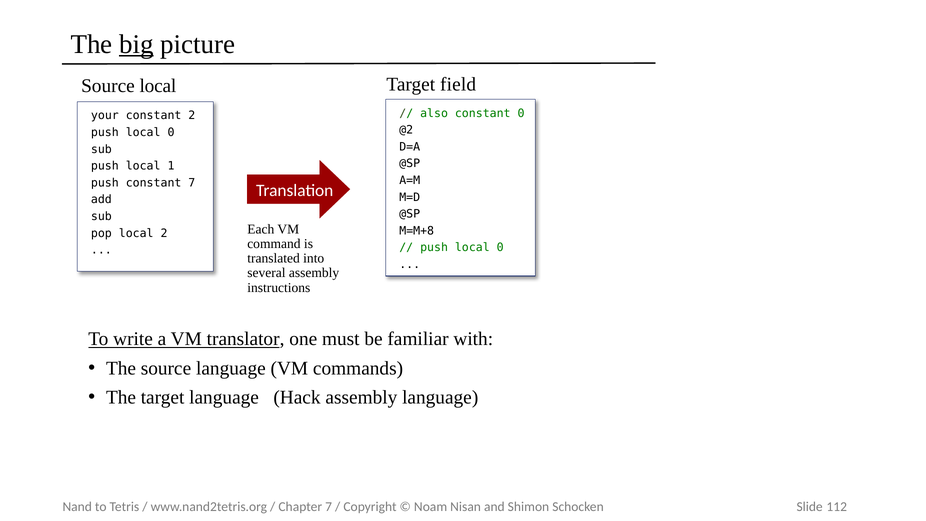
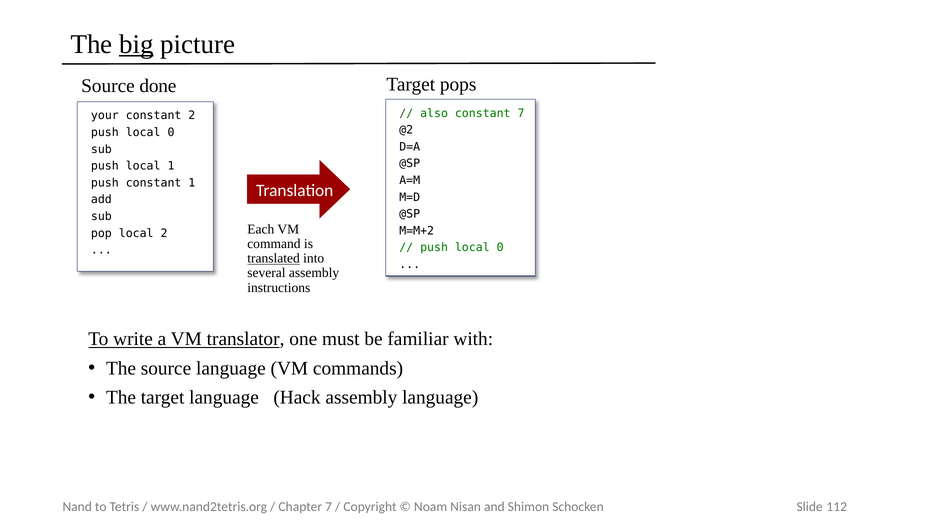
Source local: local -> done (158, 86)
field: field -> pops (458, 84)
constant 0: 0 -> 7 (521, 113)
constant 7: 7 -> 1 (192, 183)
M=M+8: M=M+8 -> M=M+2 (417, 231)
translated underline: none -> present (274, 258)
